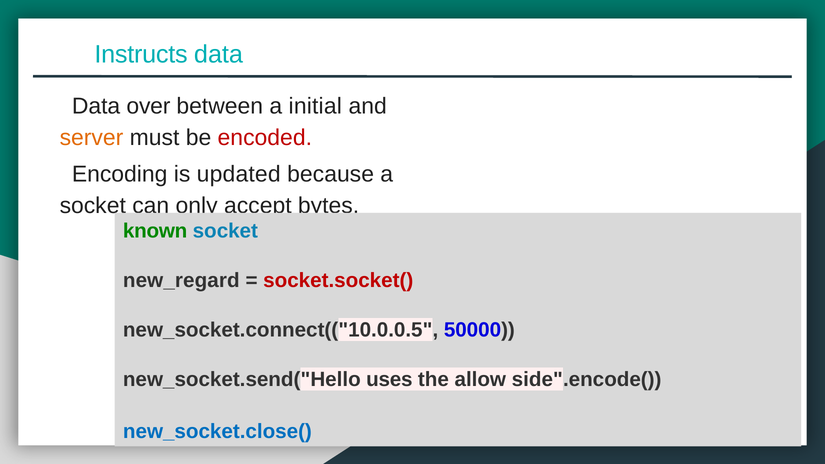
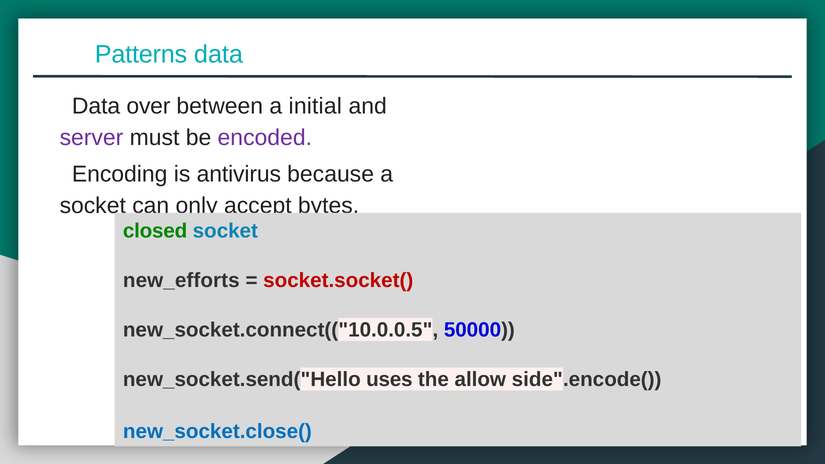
Instructs: Instructs -> Patterns (141, 54)
server colour: orange -> purple (91, 138)
encoded colour: red -> purple (265, 138)
updated: updated -> antivirus (239, 174)
known: known -> closed (155, 231)
new_regard: new_regard -> new_efforts (181, 280)
